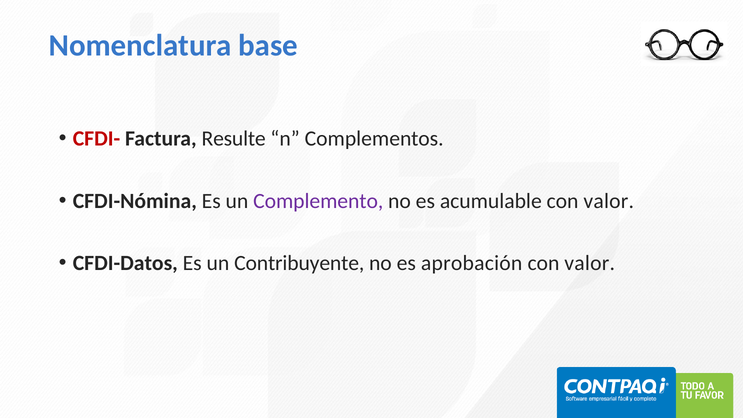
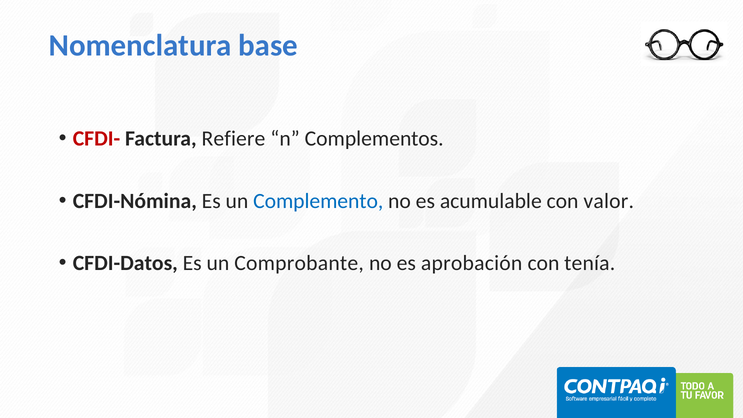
Resulte: Resulte -> Refiere (233, 139)
Complemento colour: purple -> blue (318, 201)
Contribuyente: Contribuyente -> Comprobante (299, 263)
valor: valor -> tenía (590, 263)
